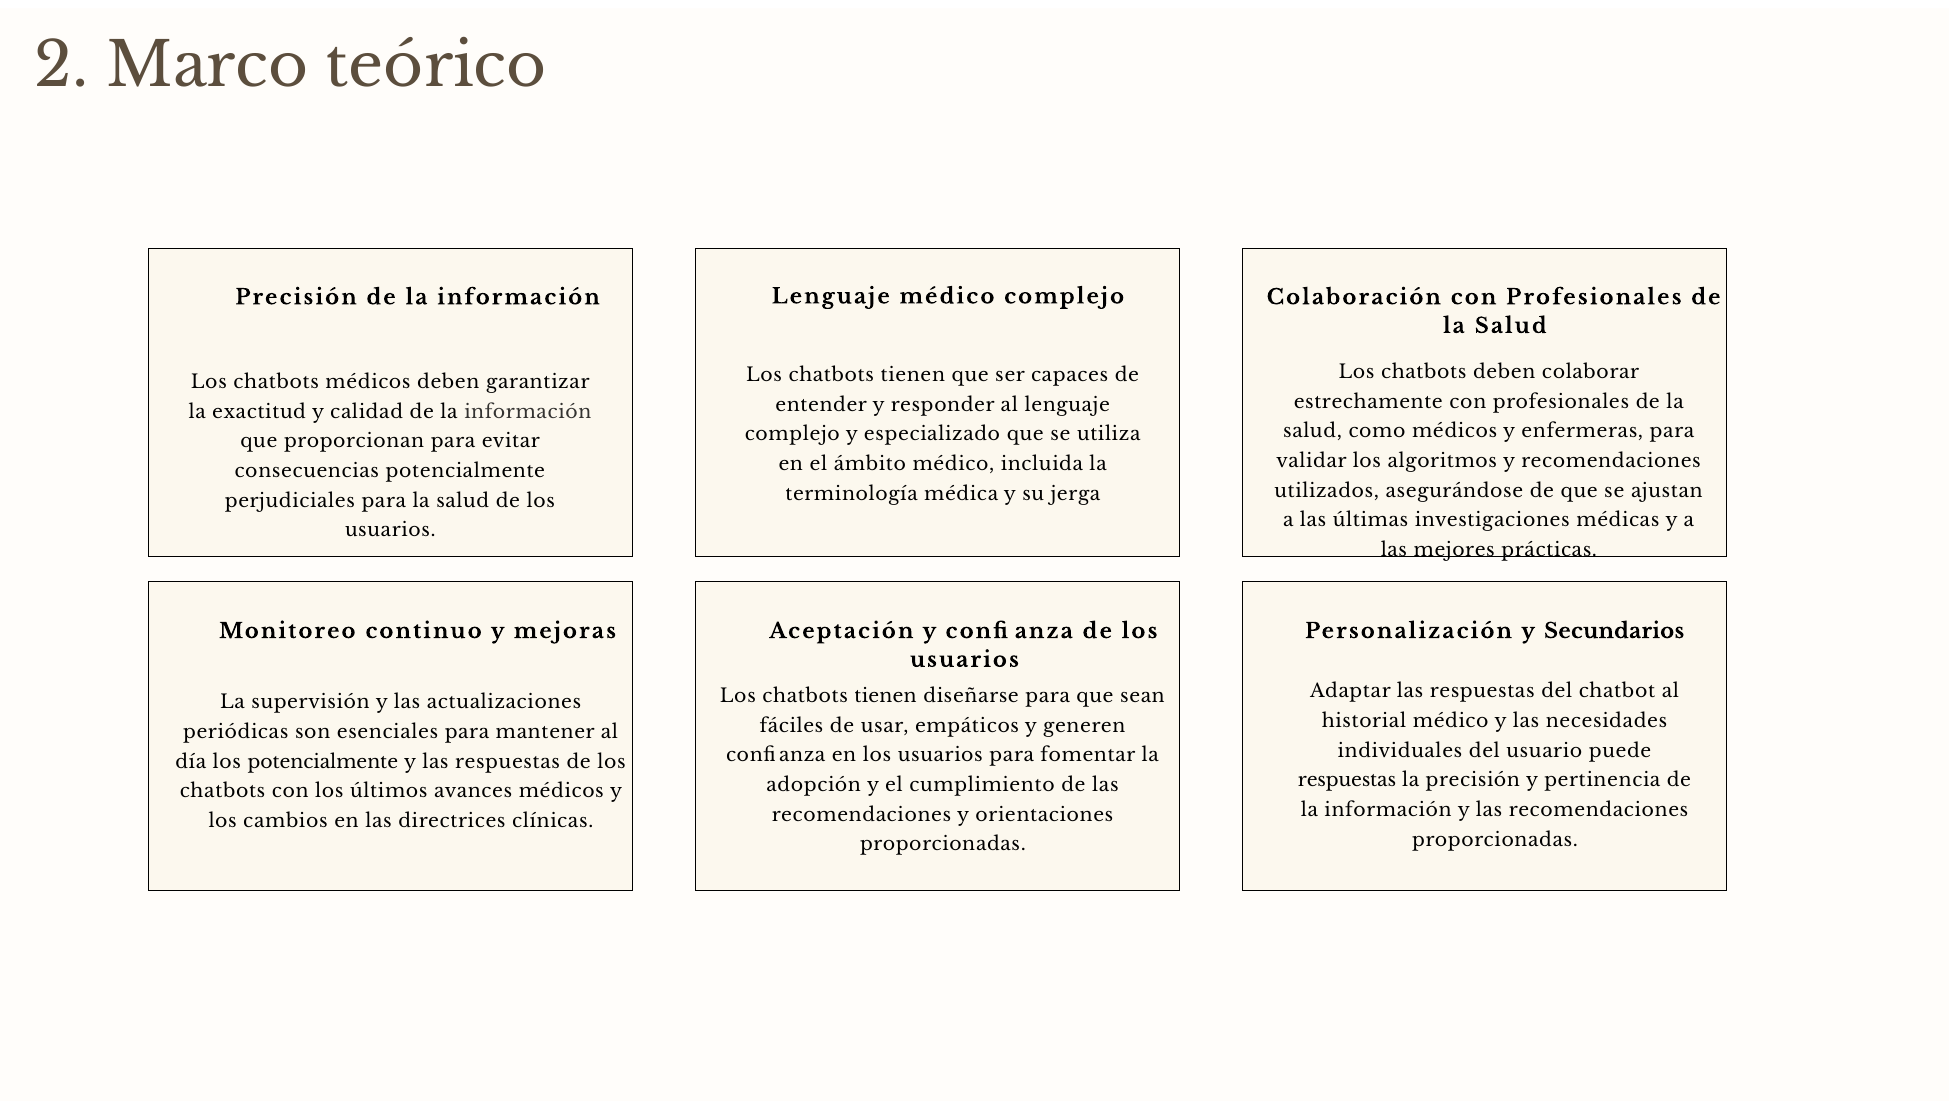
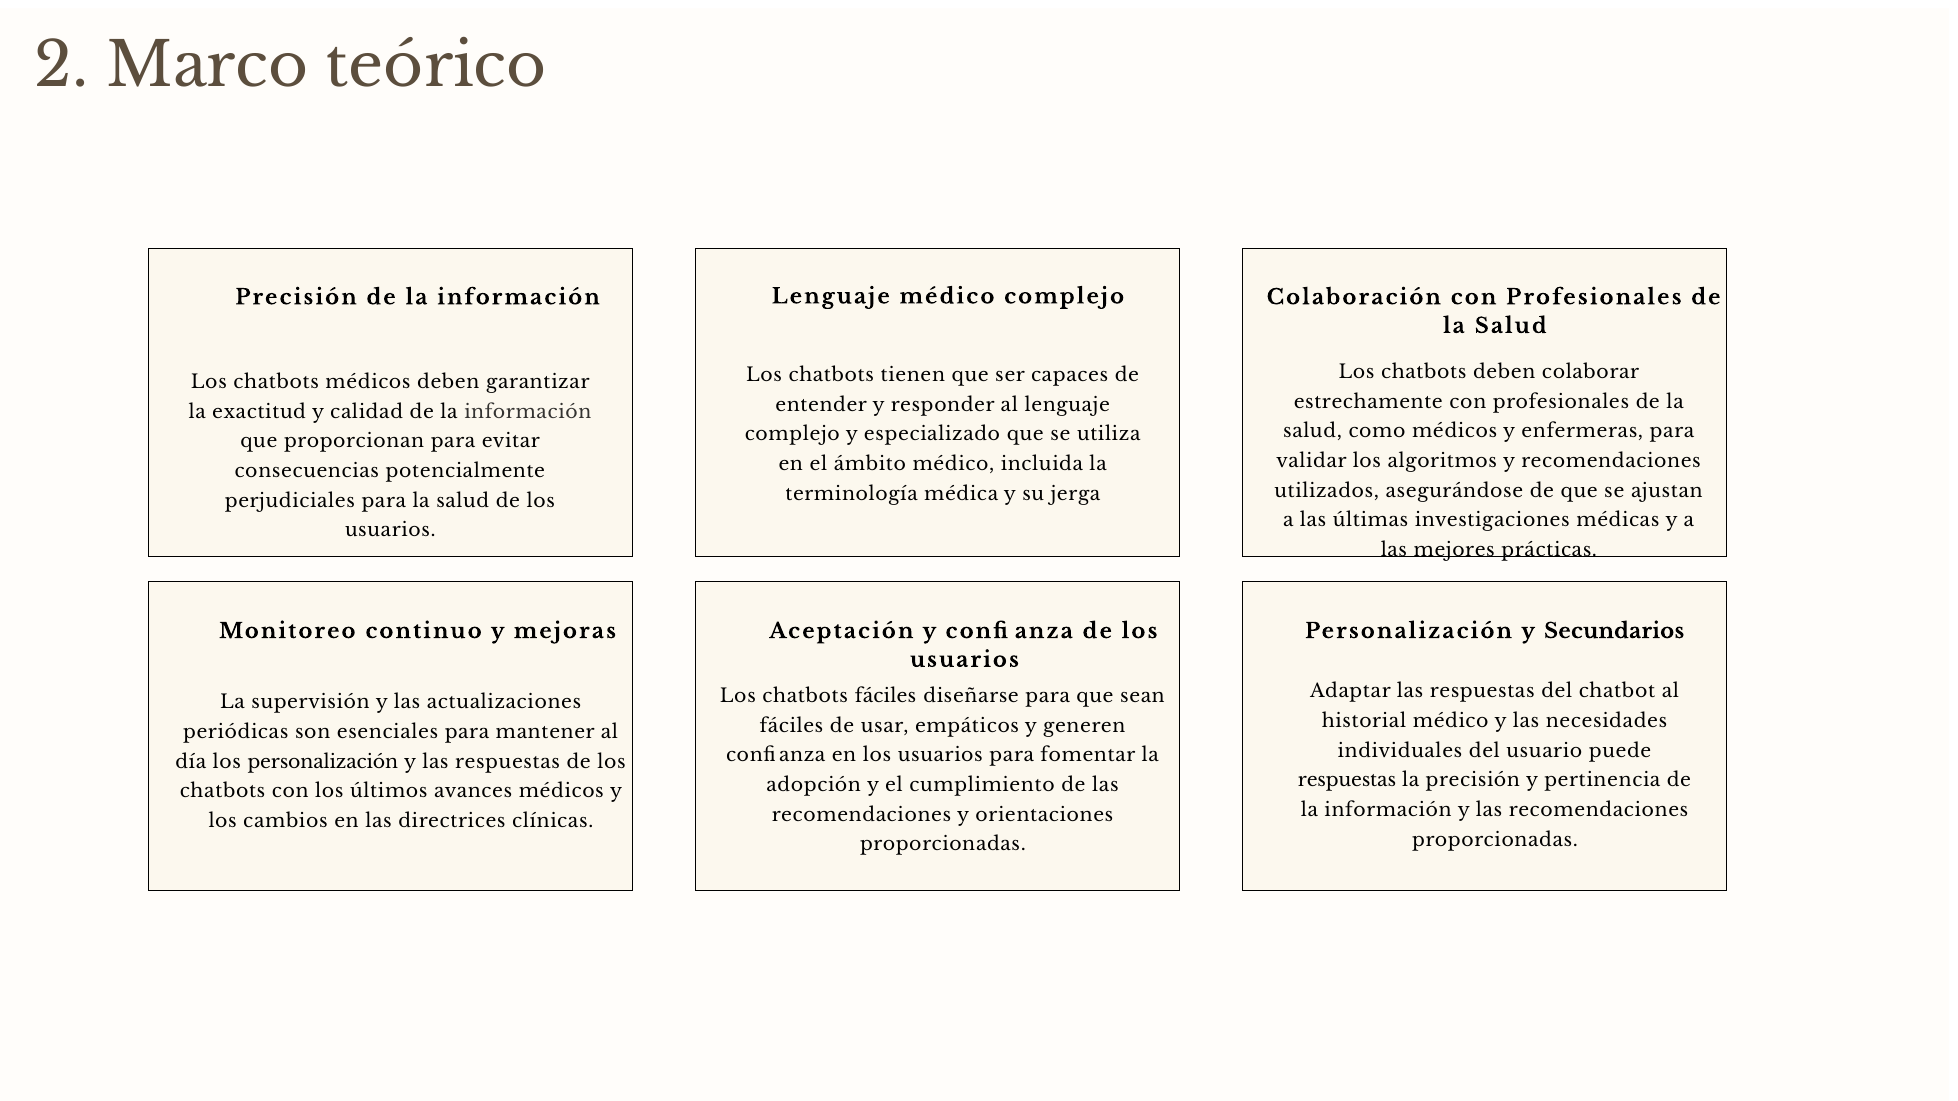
tienen: tienen -> fáciles (886, 697)
los potencialmente: potencialmente -> personalización (323, 762)
